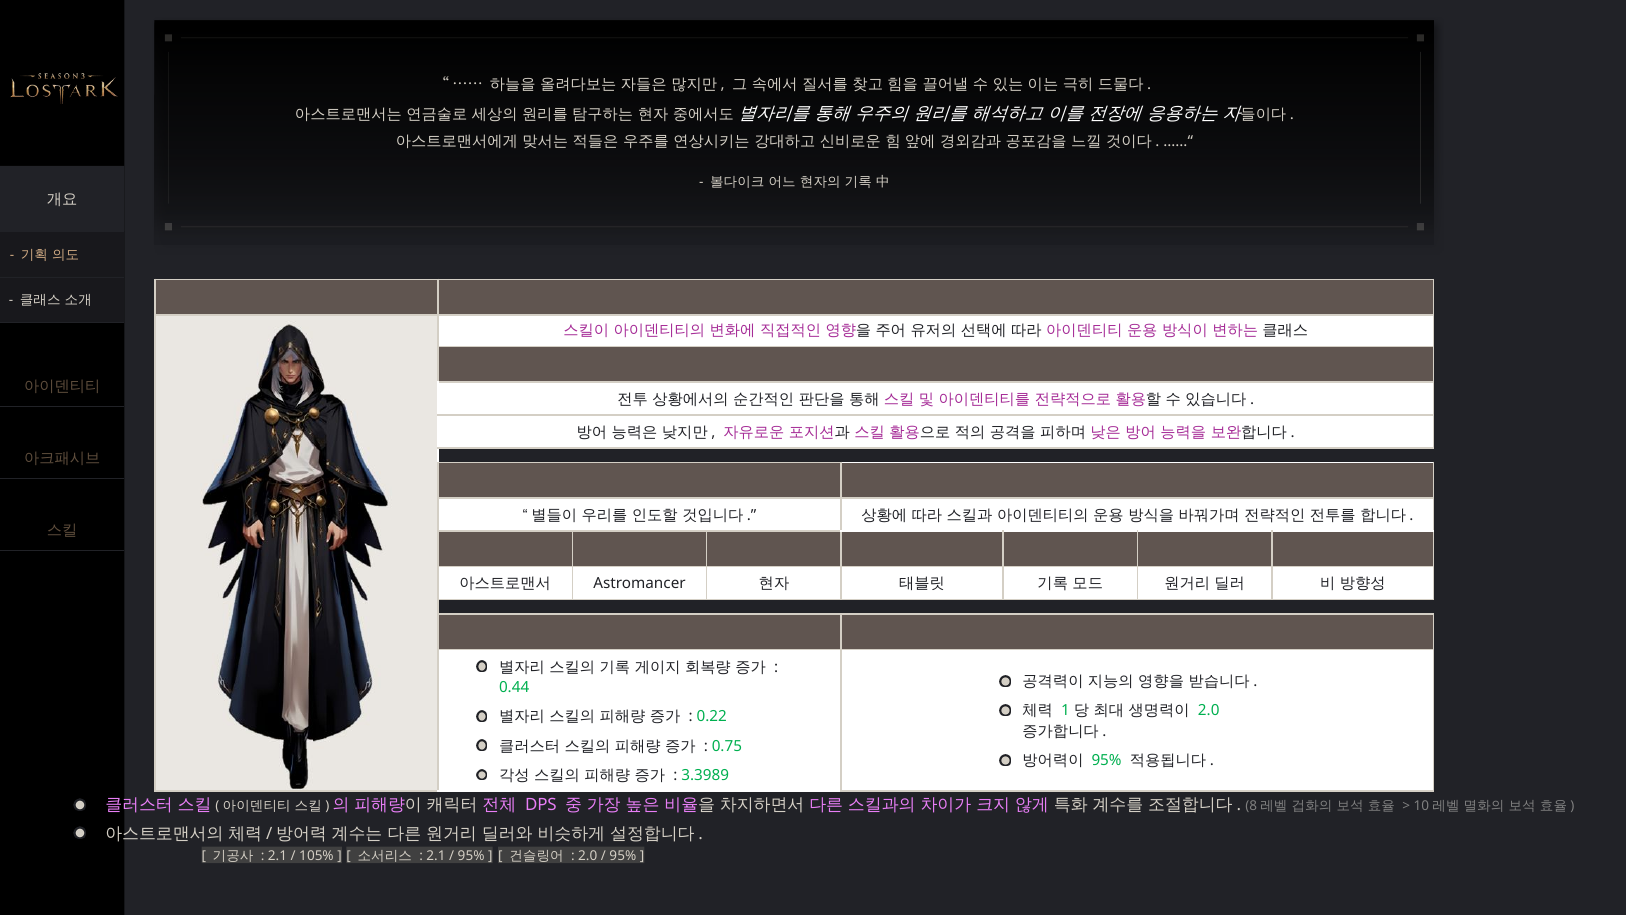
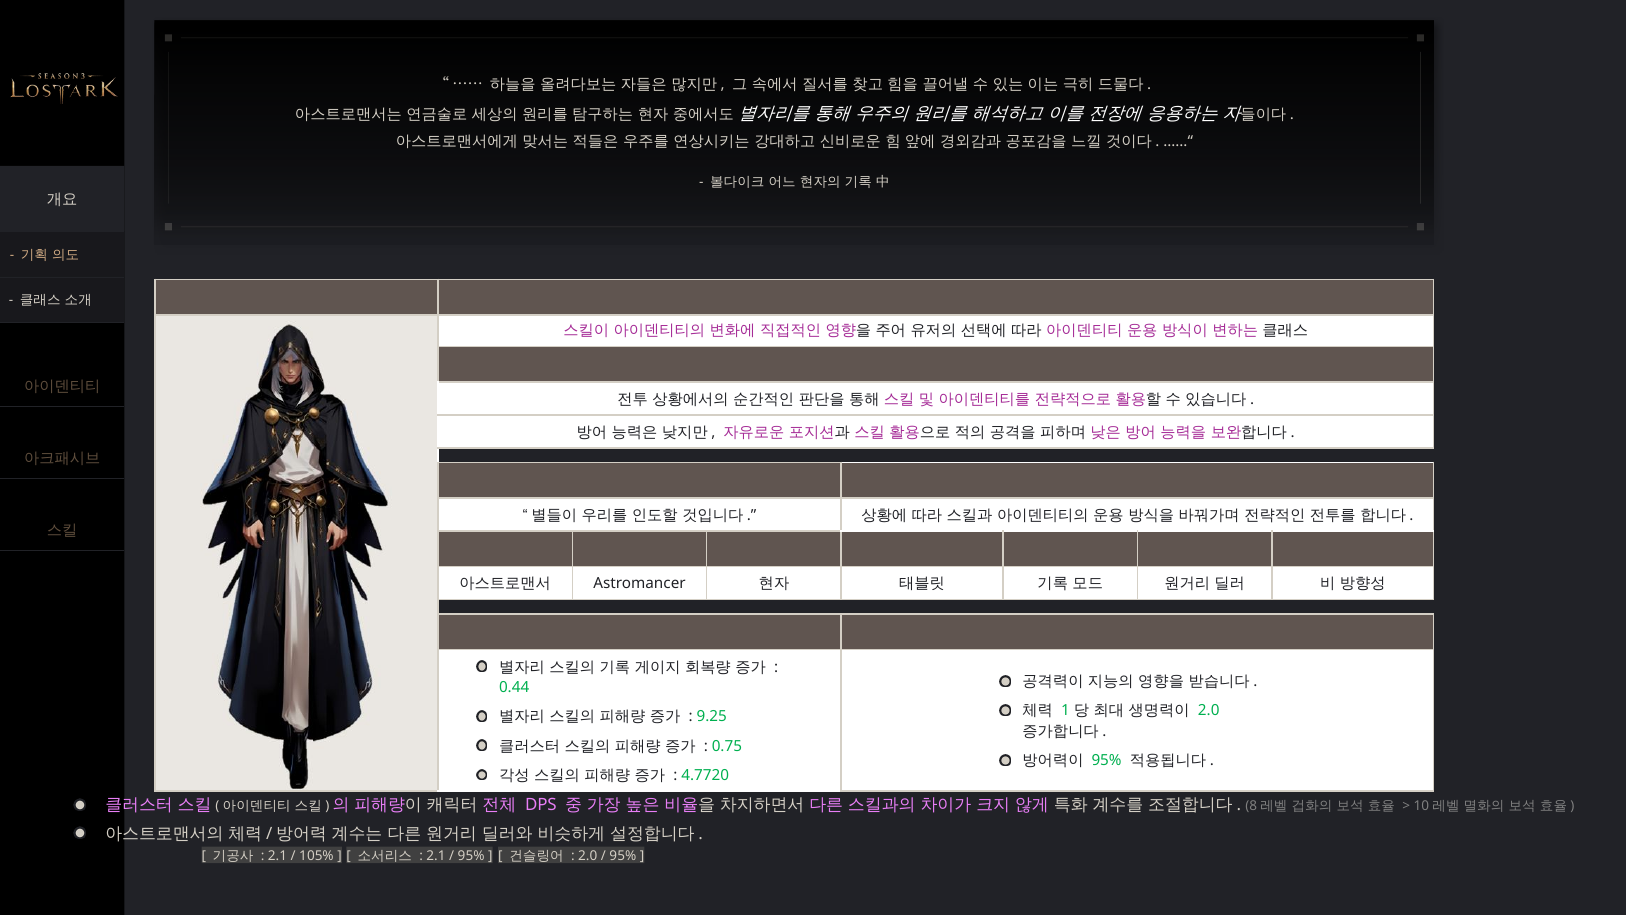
0.22: 0.22 -> 9.25 (712, 717)
3.3989: 3.3989 -> 4.7720 (705, 775)
